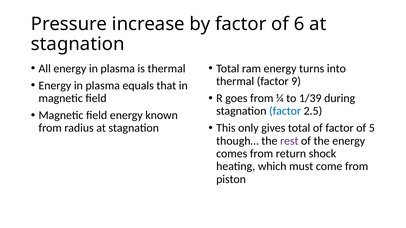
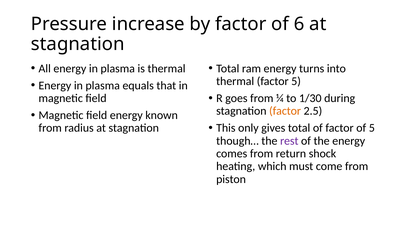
factor 9: 9 -> 5 (296, 81)
1/39: 1/39 -> 1/30 (310, 98)
factor colour: blue -> orange (285, 111)
